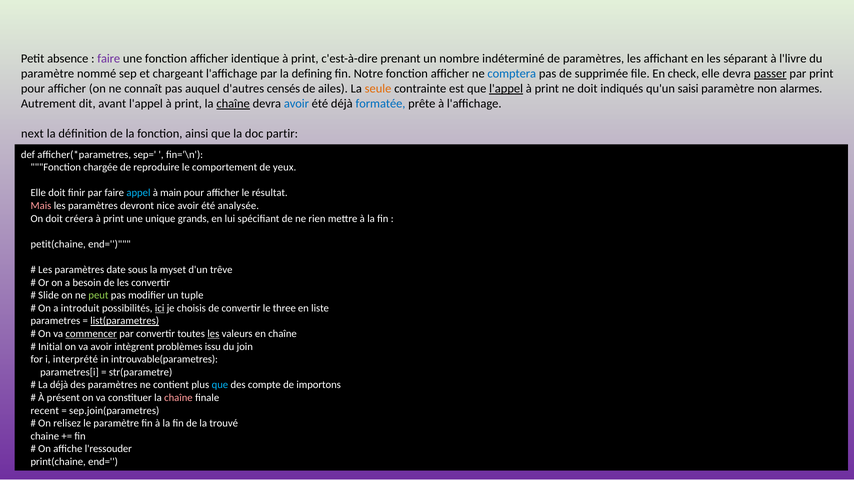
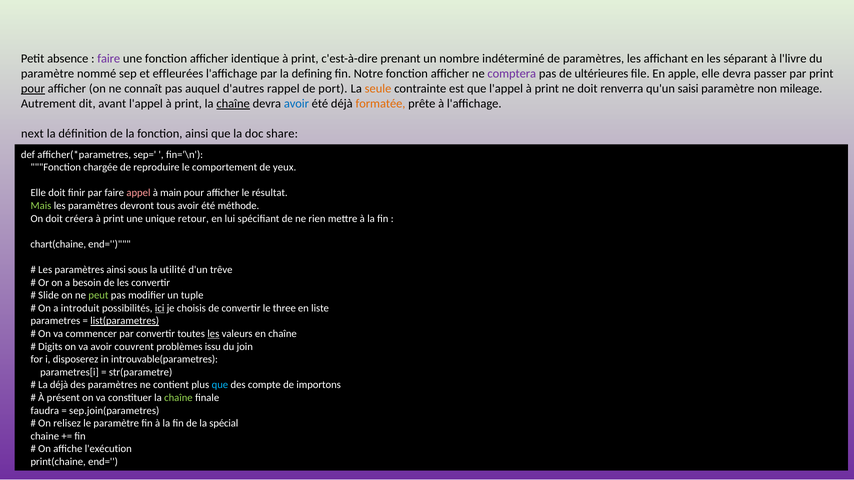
chargeant: chargeant -> effleurées (178, 74)
comptera colour: blue -> purple (512, 74)
supprimée: supprimée -> ultérieures (601, 74)
check: check -> apple (683, 74)
passer underline: present -> none (770, 74)
pour underline: none -> present (33, 89)
censés: censés -> rappel (283, 89)
ailes: ailes -> port (333, 89)
l'appel underline: present -> none (506, 89)
indiqués: indiqués -> renverra (622, 89)
alarmes: alarmes -> mileage (801, 89)
formatée colour: blue -> orange (380, 104)
partir: partir -> share (282, 134)
appel colour: light blue -> pink (138, 193)
Mais colour: pink -> light green (41, 206)
nice: nice -> tous (166, 206)
analysée: analysée -> méthode (238, 206)
grands: grands -> retour (193, 219)
petit(chaine: petit(chaine -> chart(chaine (58, 244)
paramètres date: date -> ainsi (116, 270)
myset: myset -> utilité (173, 270)
commencer underline: present -> none (91, 334)
Initial: Initial -> Digits (50, 347)
intègrent: intègrent -> couvrent (134, 347)
interprété: interprété -> disposerez (76, 360)
chaîne colour: pink -> light green (178, 398)
recent: recent -> faudra (45, 411)
trouvé: trouvé -> spécial (224, 424)
l'ressouder: l'ressouder -> l'exécution (108, 449)
